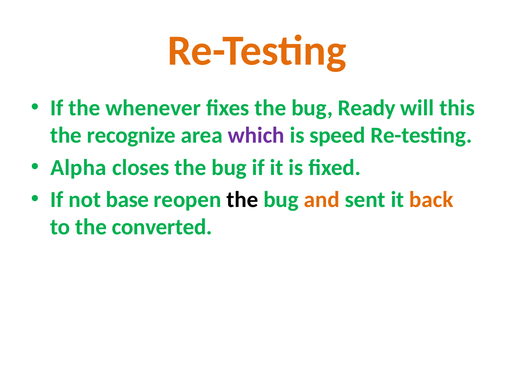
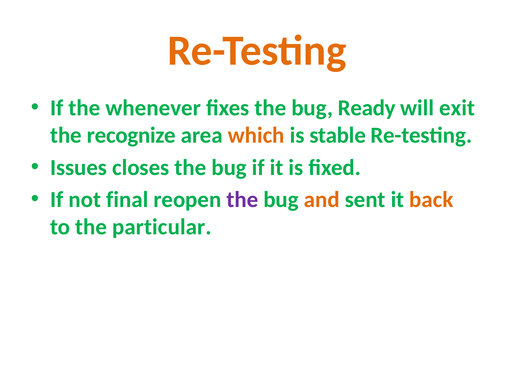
this: this -> exit (457, 108)
which colour: purple -> orange (256, 135)
speed: speed -> stable (338, 135)
Alpha: Alpha -> Issues (79, 167)
base: base -> final (127, 199)
the colour: black -> purple (242, 199)
converted: converted -> particular (162, 227)
